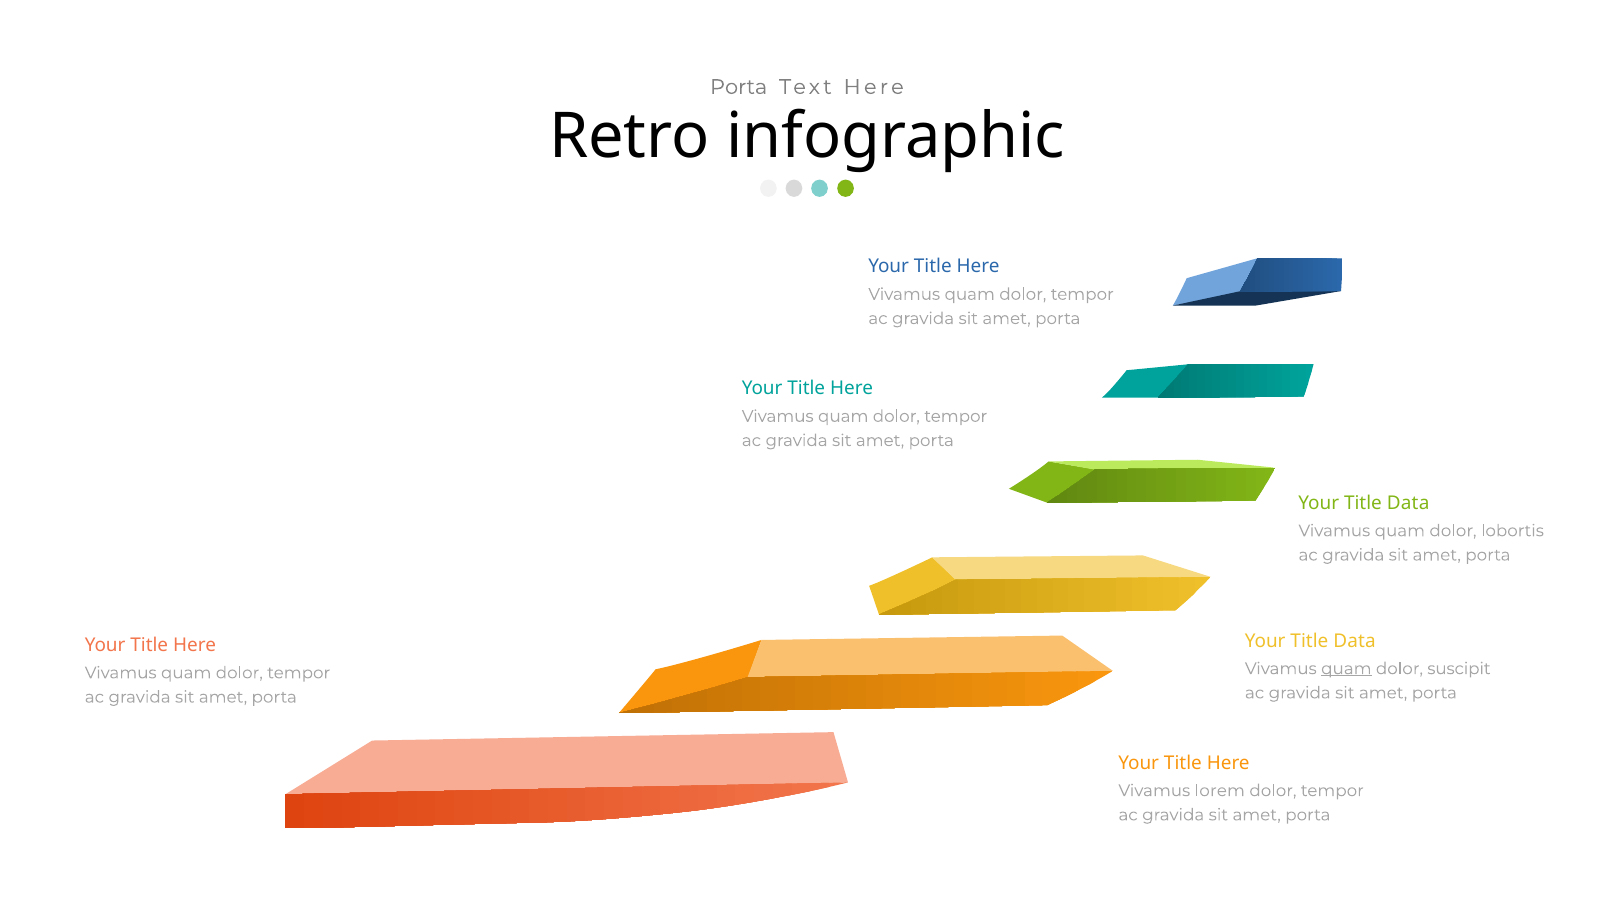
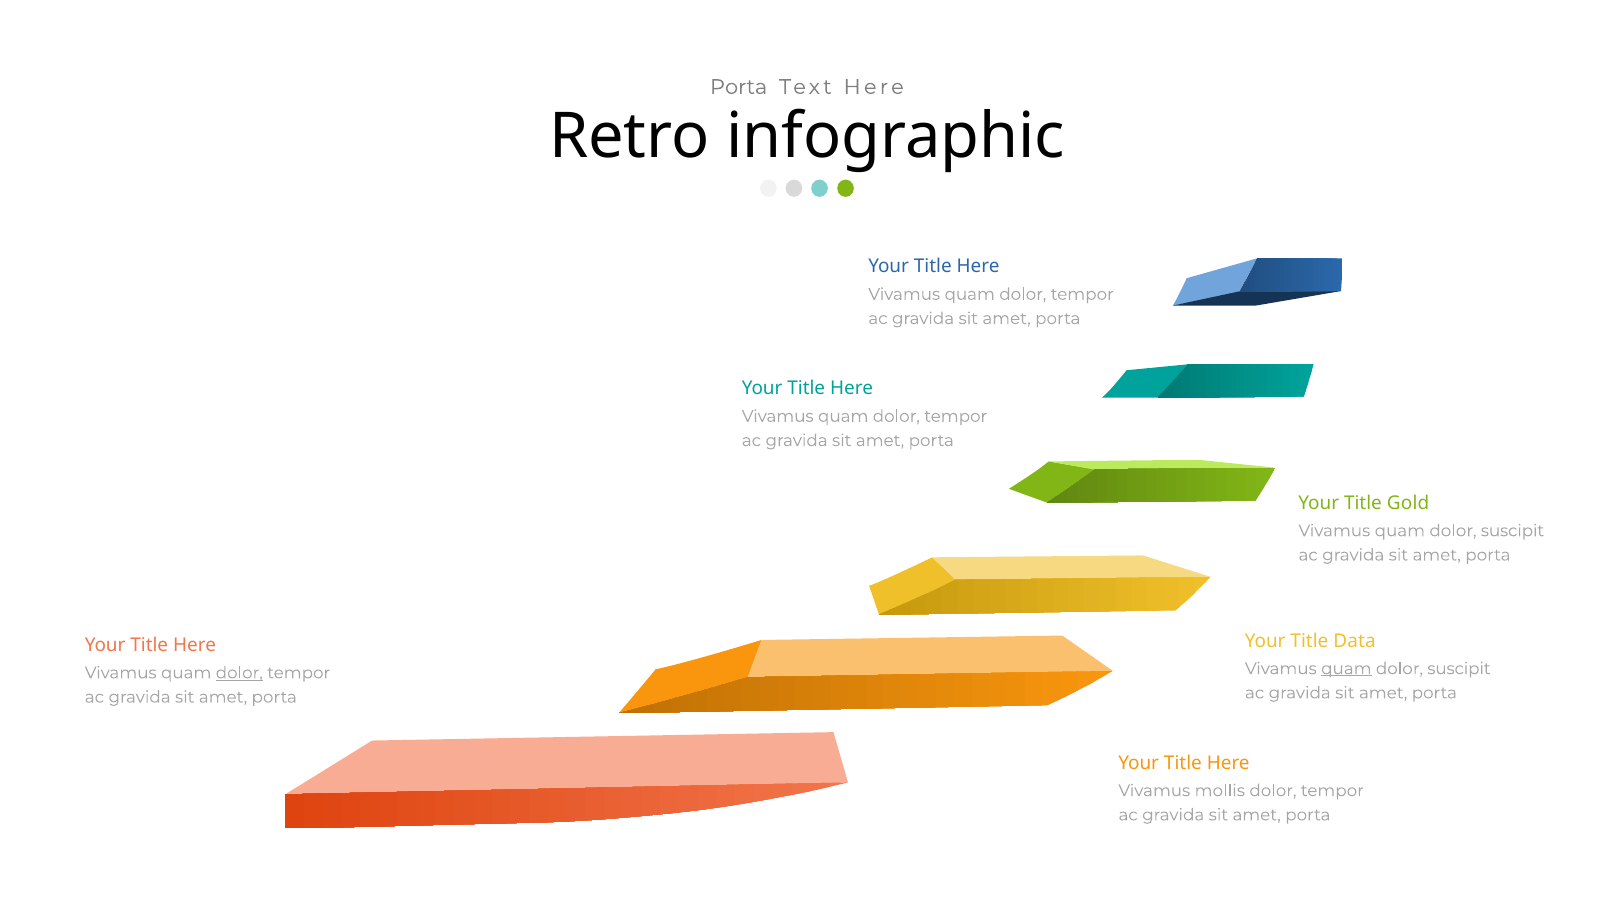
Data: Data -> Gold (1408, 503)
lobortis: lobortis -> suscipit (1512, 530)
dolor underline: none -> present (239, 672)
lorem: lorem -> mollis (1220, 790)
